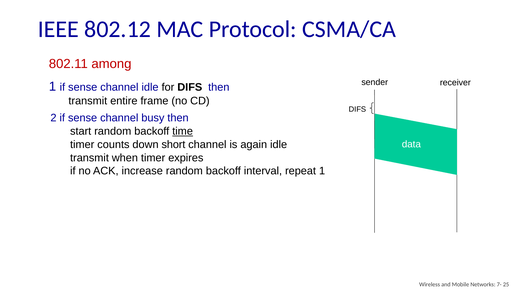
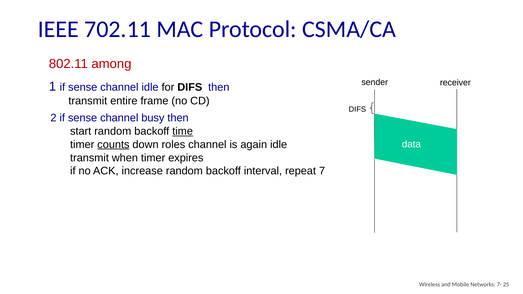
802.12: 802.12 -> 702.11 (118, 29)
counts underline: none -> present (113, 145)
short: short -> roles (173, 145)
repeat 1: 1 -> 7 (322, 171)
